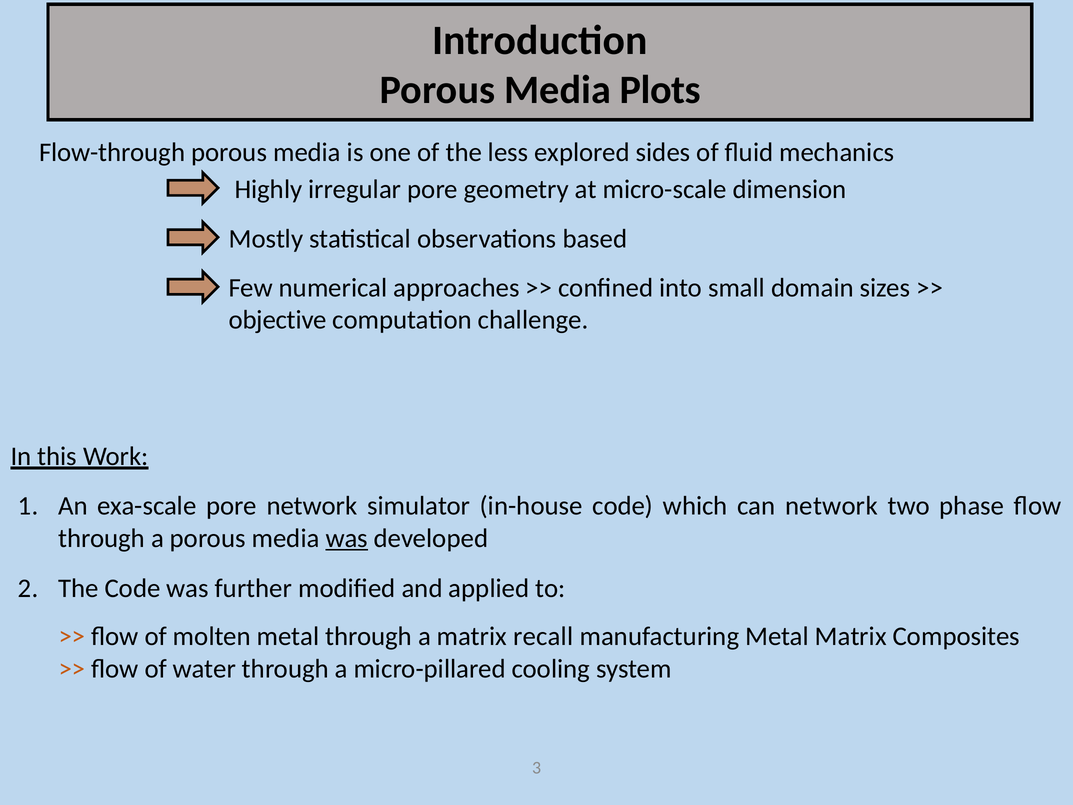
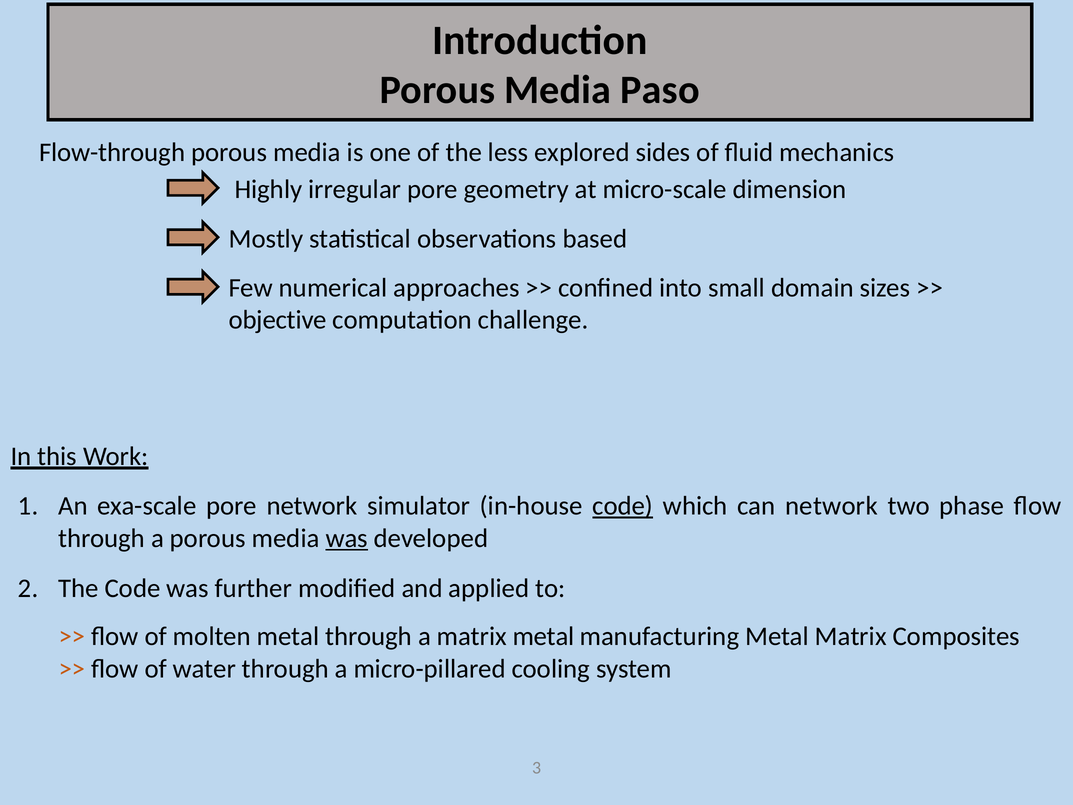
Plots: Plots -> Paso (660, 90)
code underline: none -> present (623, 506)
matrix recall: recall -> metal (544, 636)
